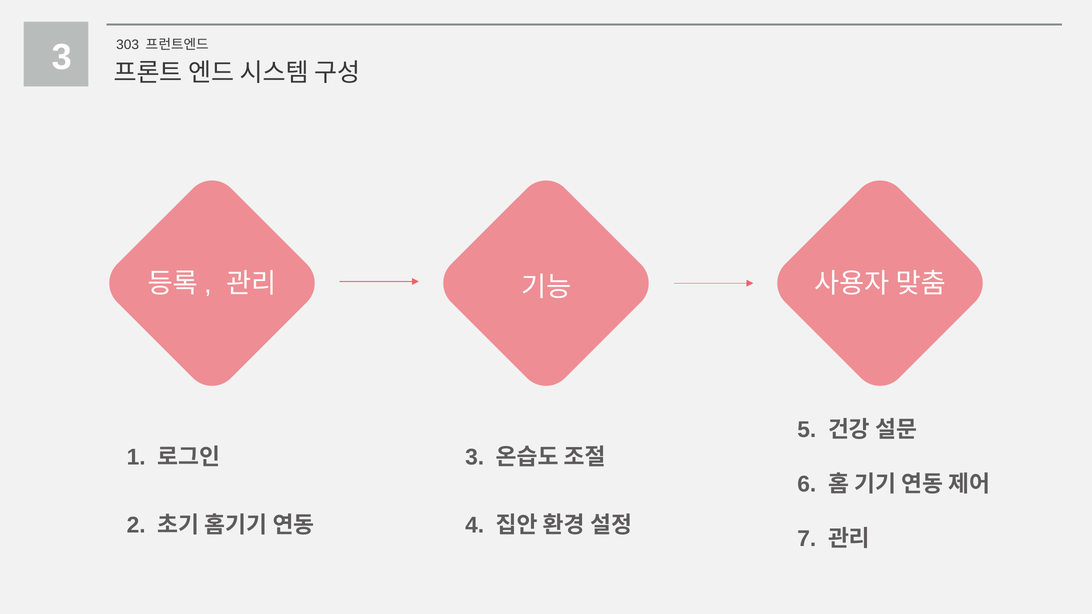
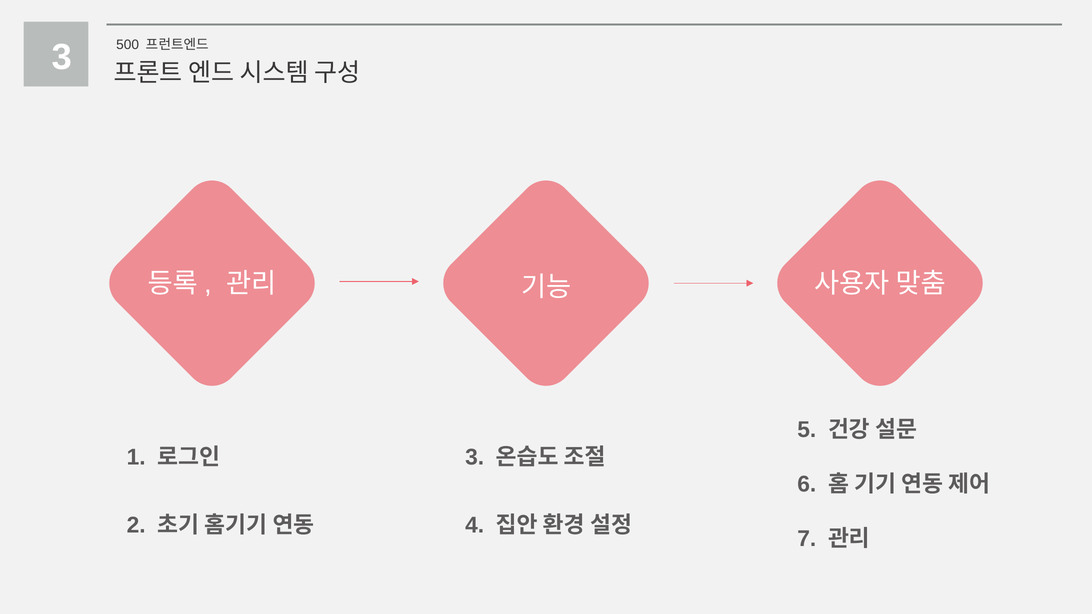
303: 303 -> 500 (128, 45)
